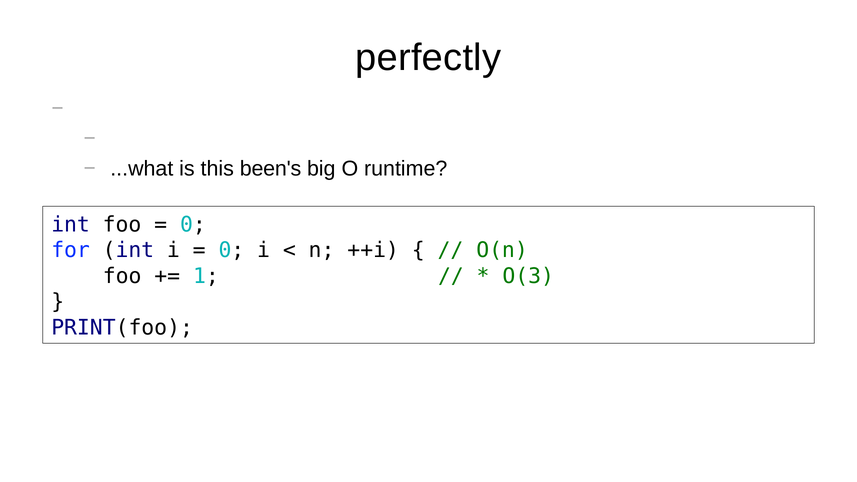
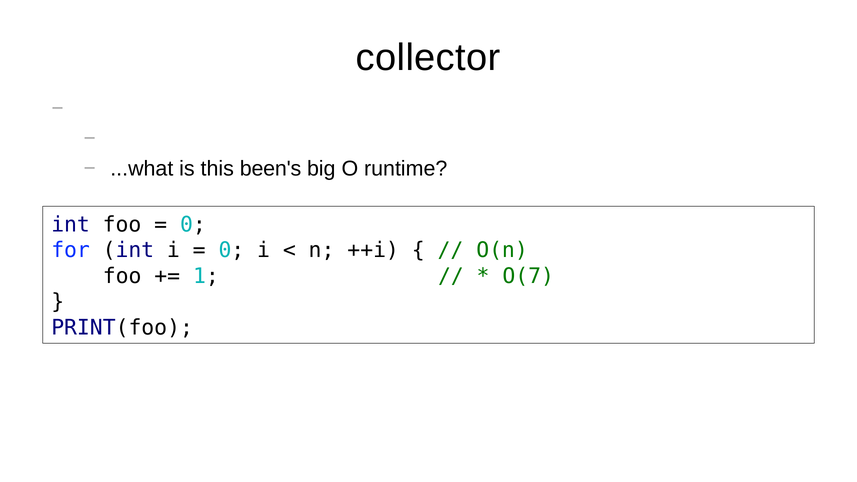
perfectly: perfectly -> collector (428, 58)
O(3: O(3 -> O(7 (528, 276)
